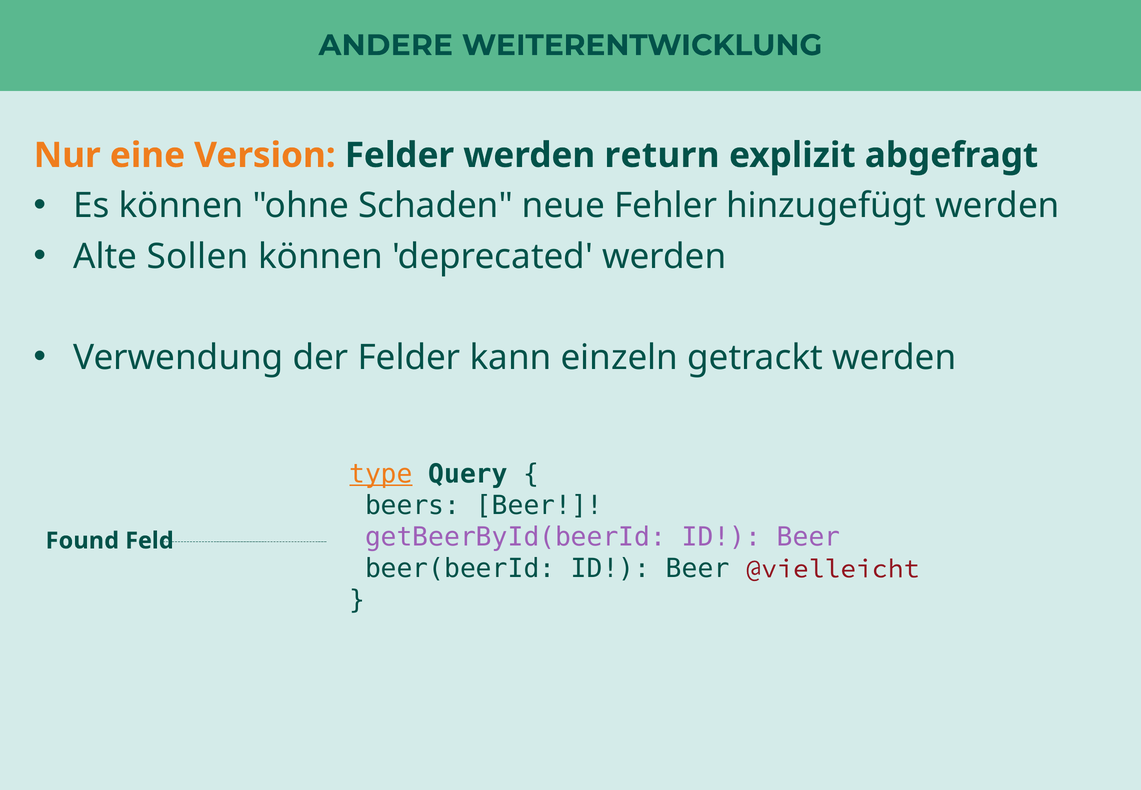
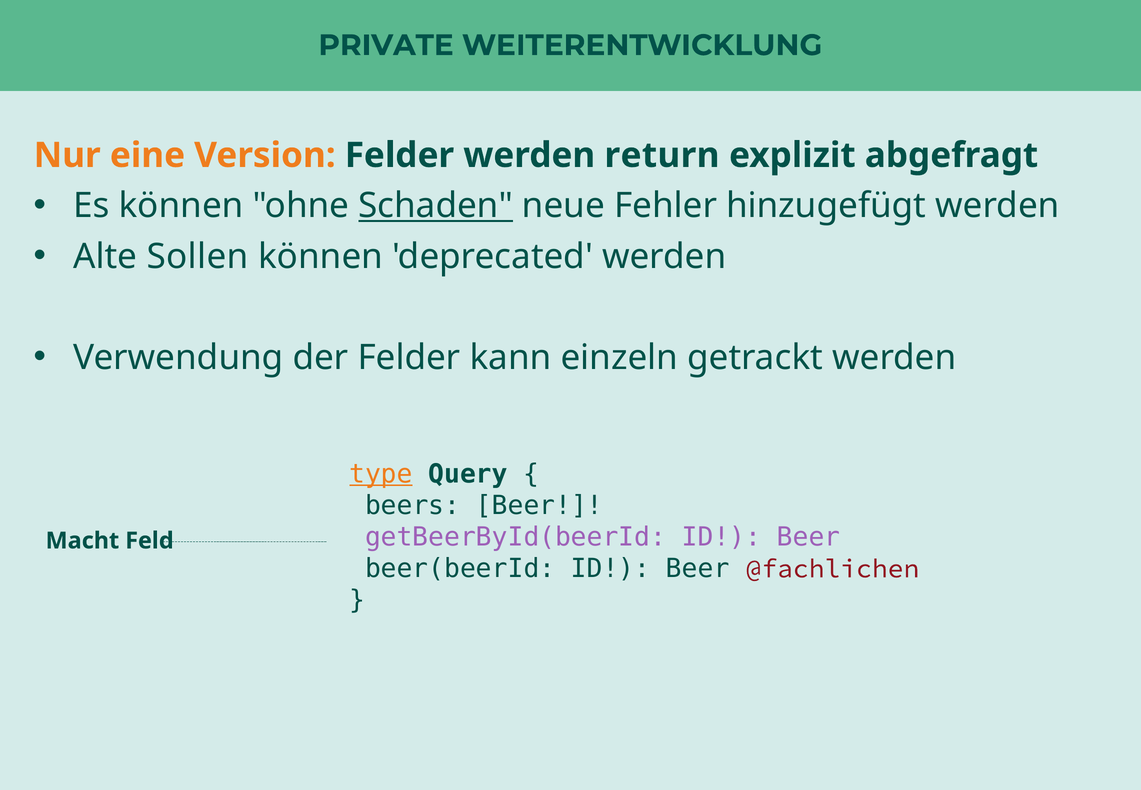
ANDERE: ANDERE -> PRIVATE (386, 45)
Schaden underline: none -> present (436, 206)
Found: Found -> Macht (82, 541)
@vielleicht: @vielleicht -> @fachlichen (832, 569)
